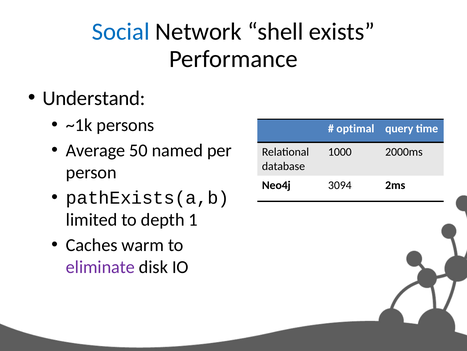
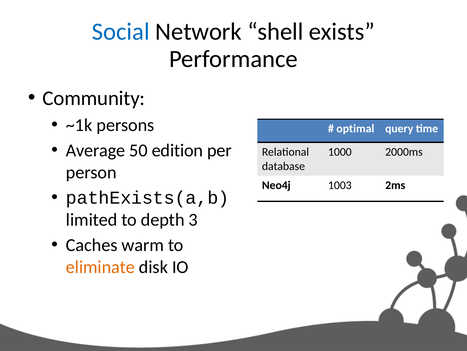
Understand: Understand -> Community (94, 98)
named: named -> edition (177, 150)
3094: 3094 -> 1003 (340, 185)
1: 1 -> 3 (193, 219)
eliminate colour: purple -> orange (100, 267)
